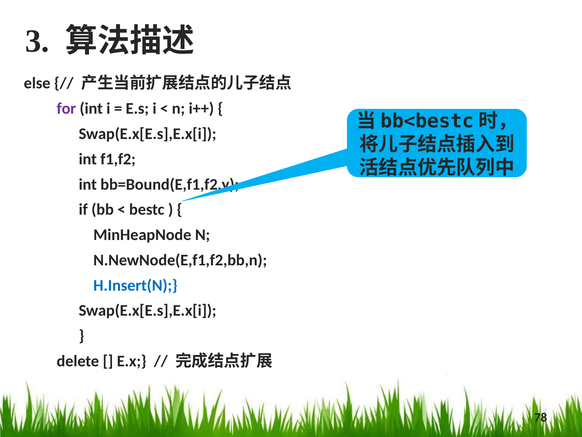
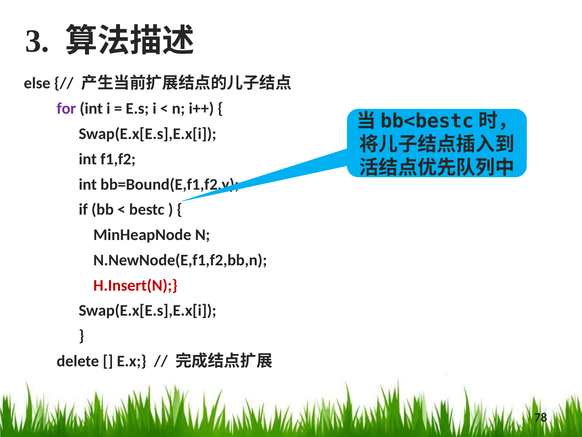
H.Insert(N colour: blue -> red (135, 285)
